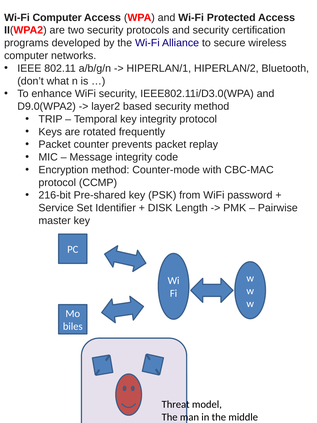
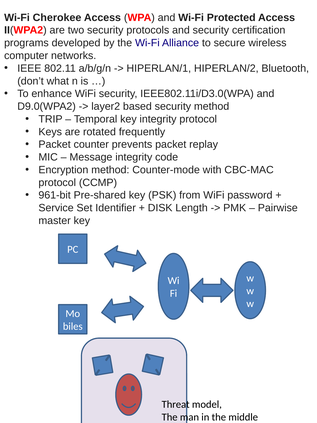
Wi-Fi Computer: Computer -> Cherokee (57, 18)
216-bit: 216-bit -> 961-bit (55, 195)
